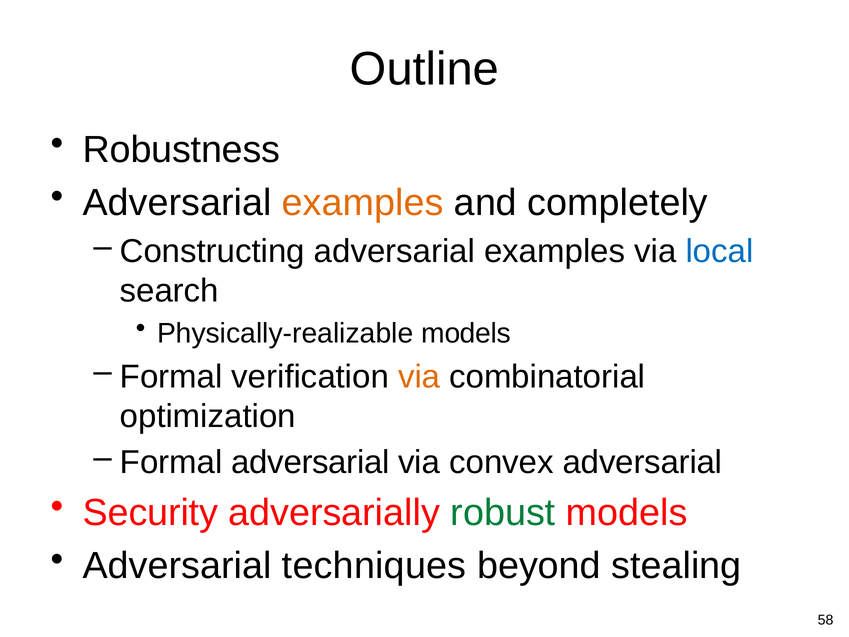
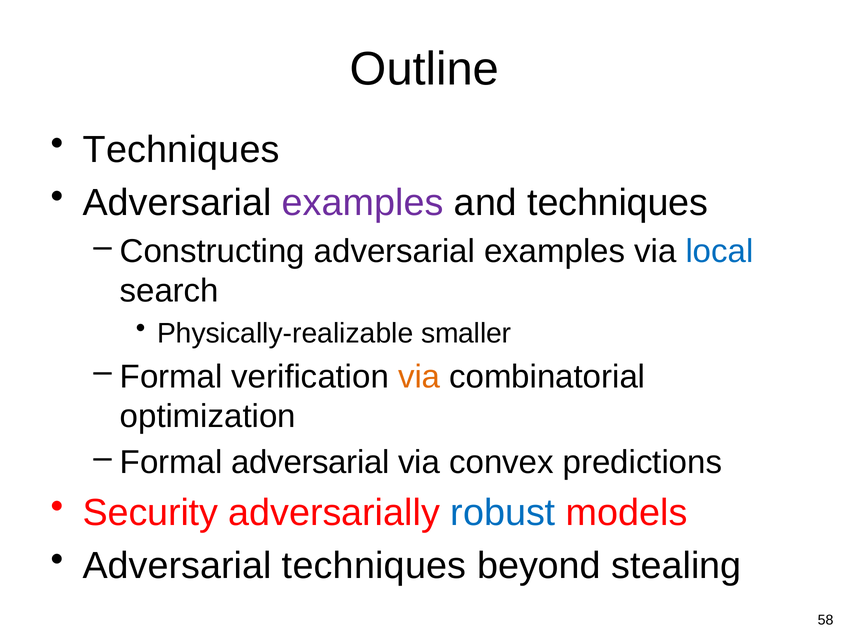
Robustness: Robustness -> Techniques (181, 150)
examples colour: orange -> purple (363, 203)
and completely: completely -> techniques (618, 203)
Physically-realizable models: models -> smaller (466, 333)
convex adversarial: adversarial -> predictions (642, 462)
robust colour: green -> blue (503, 513)
